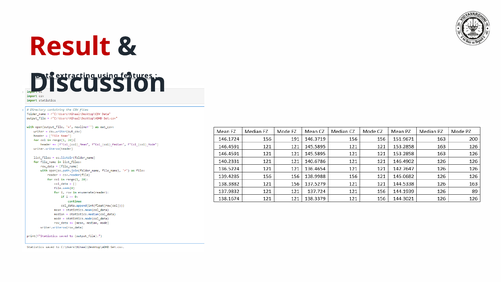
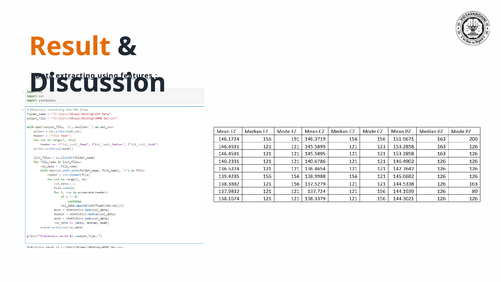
Result colour: red -> orange (70, 47)
